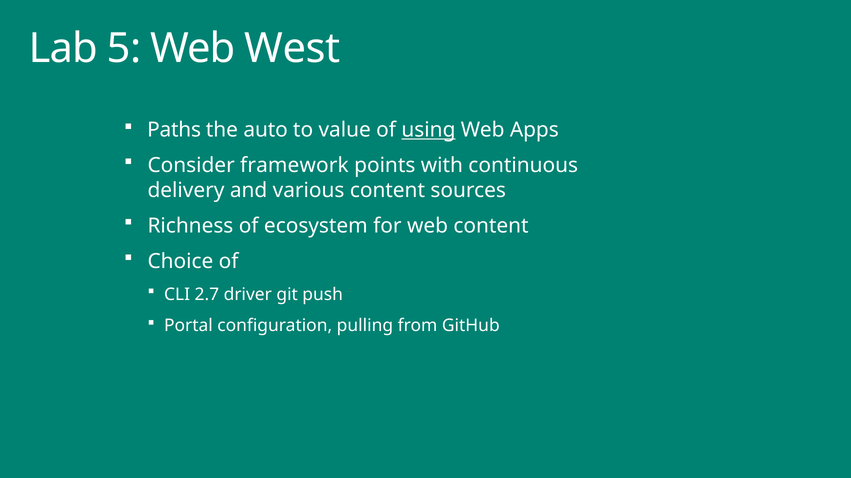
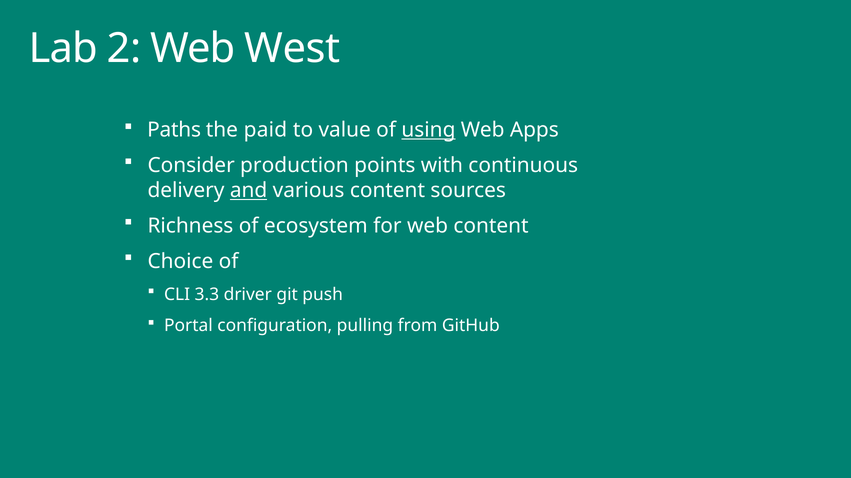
5: 5 -> 2 (124, 49)
auto: auto -> paid (265, 130)
framework: framework -> production (294, 166)
and underline: none -> present (249, 191)
2.7: 2.7 -> 3.3 (207, 295)
